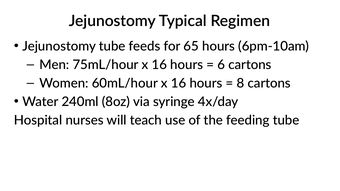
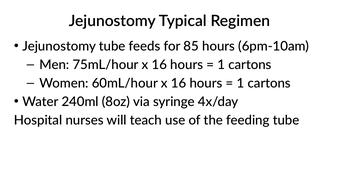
65: 65 -> 85 (191, 46)
6: 6 -> 1 (221, 65)
8: 8 -> 1 (240, 83)
